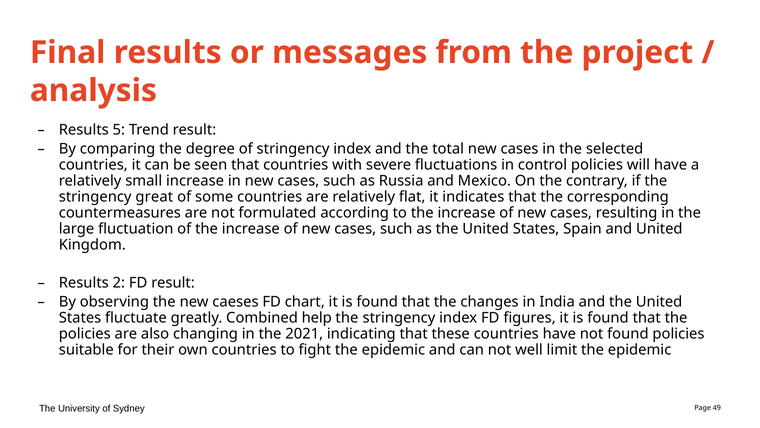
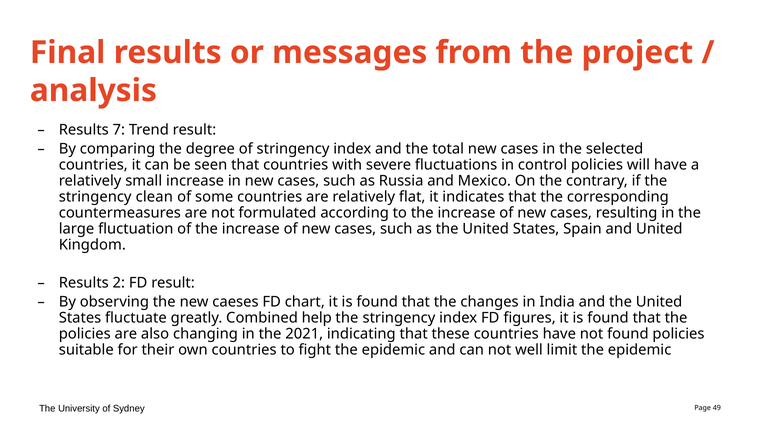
5: 5 -> 7 (119, 130)
great: great -> clean (154, 197)
